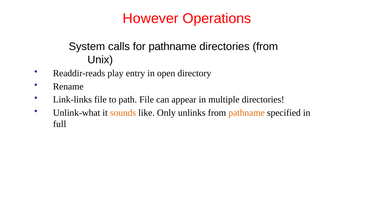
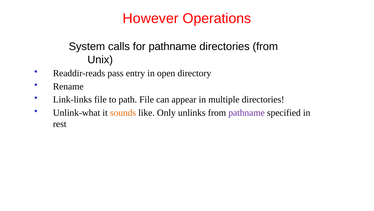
play: play -> pass (116, 73)
pathname colour: orange -> purple (247, 112)
full: full -> rest (60, 124)
